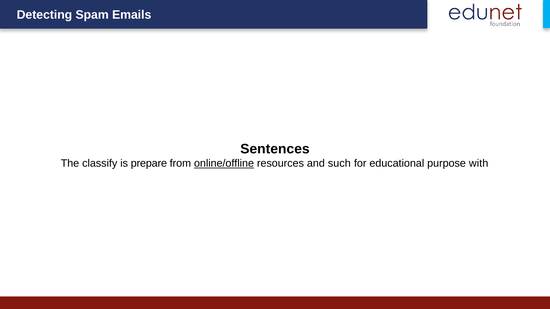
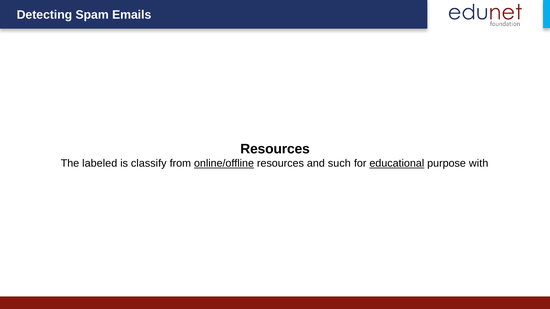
Sentences: Sentences -> Resources (275, 149)
classify: classify -> labeled (100, 164)
prepare: prepare -> classify (149, 164)
educational underline: none -> present (397, 164)
